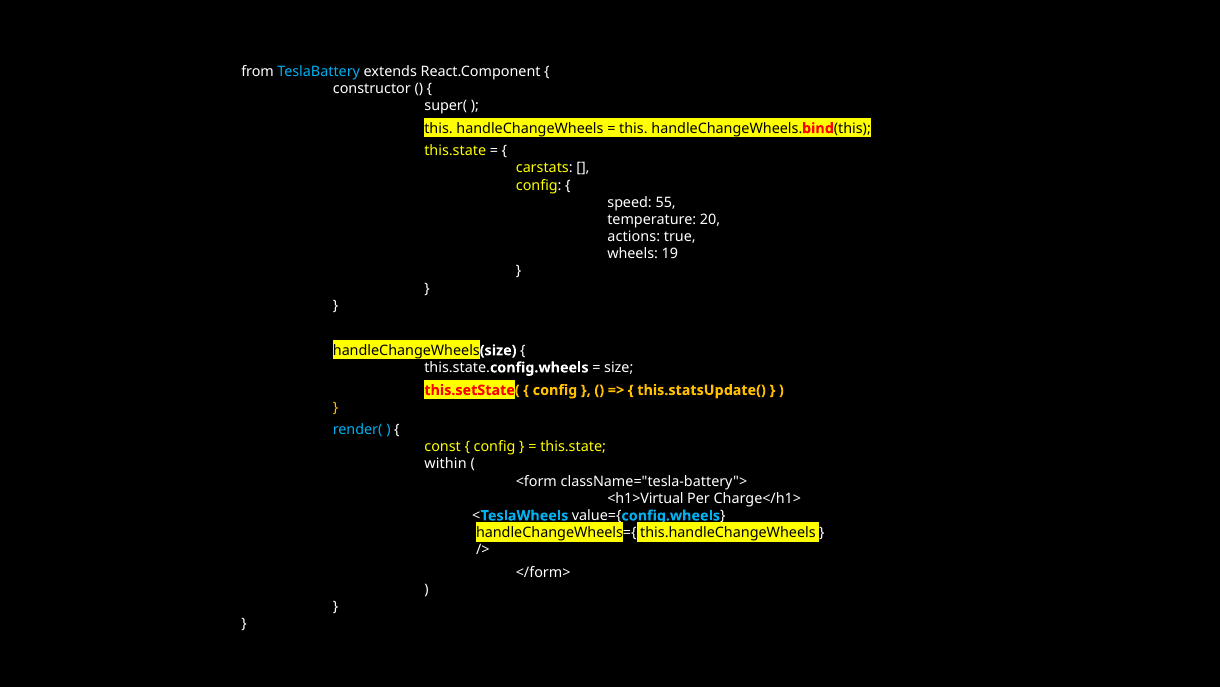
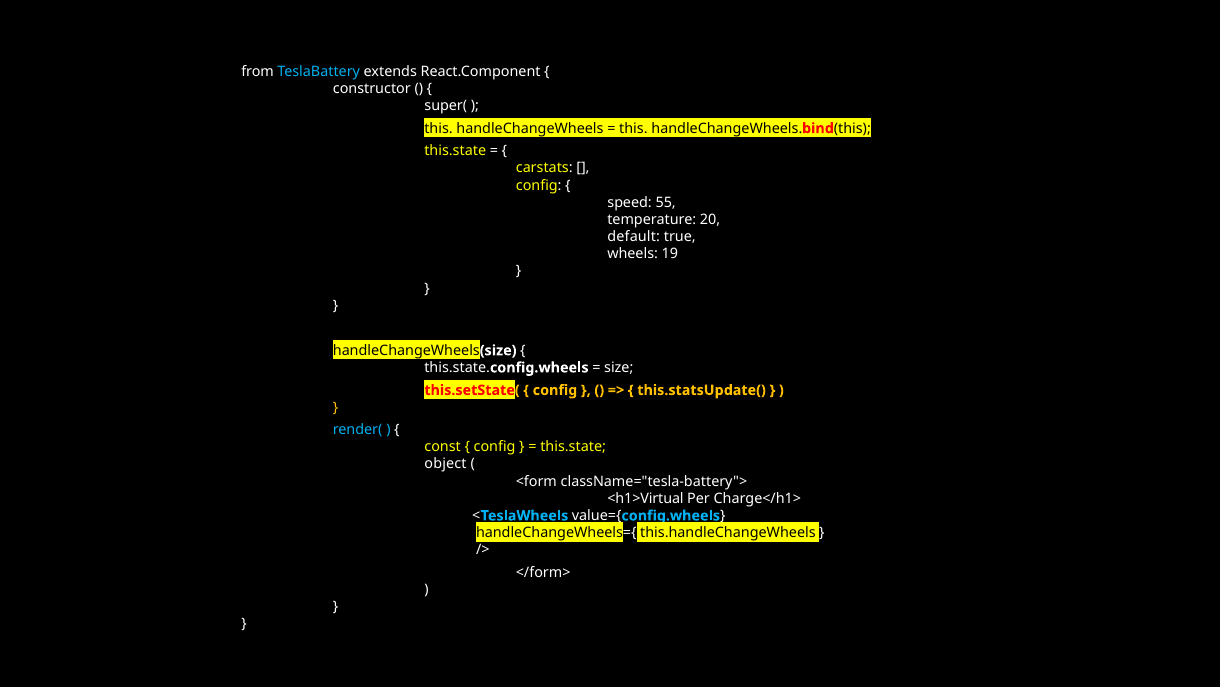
actions: actions -> default (634, 237)
within: within -> object (446, 464)
